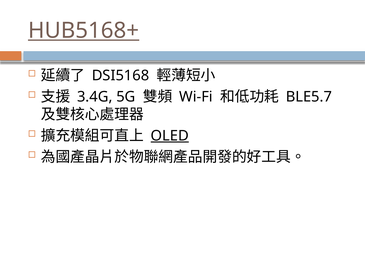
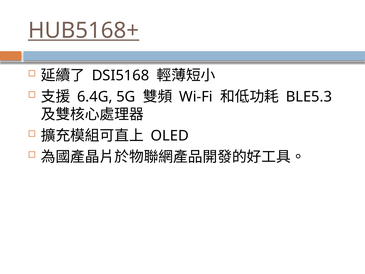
3.4G: 3.4G -> 6.4G (95, 97)
BLE5.7: BLE5.7 -> BLE5.3 (309, 97)
OLED underline: present -> none (170, 136)
